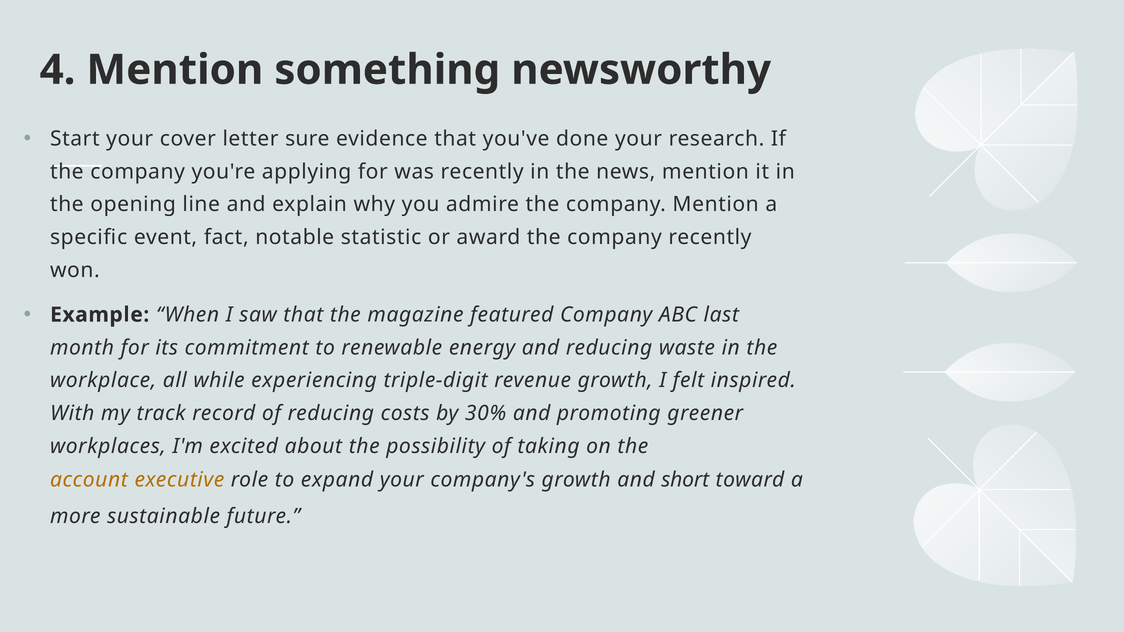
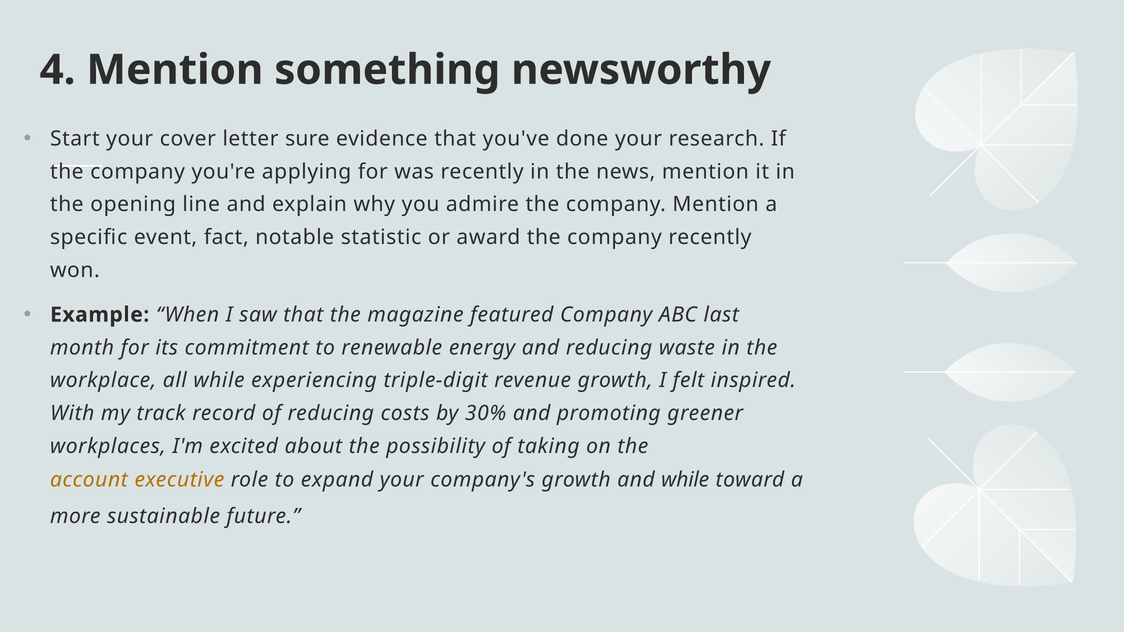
and short: short -> while (685, 480)
